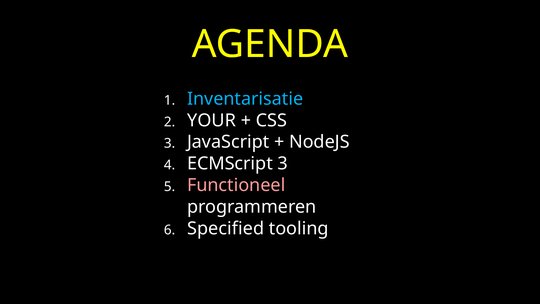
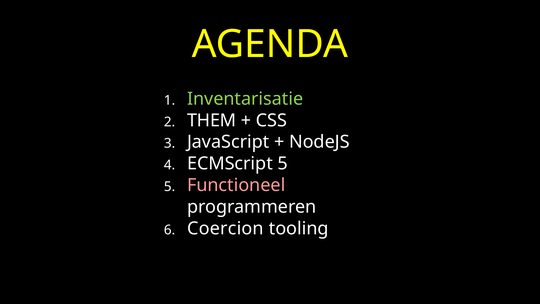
Inventarisatie colour: light blue -> light green (245, 99)
YOUR: YOUR -> THEM (212, 120)
ECMScript 3: 3 -> 5 (283, 163)
Specified: Specified -> Coercion (226, 228)
